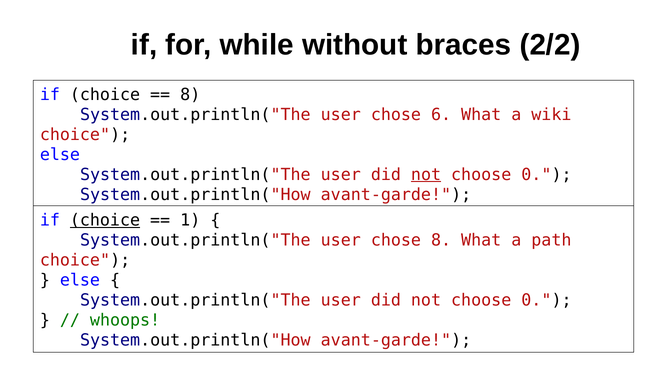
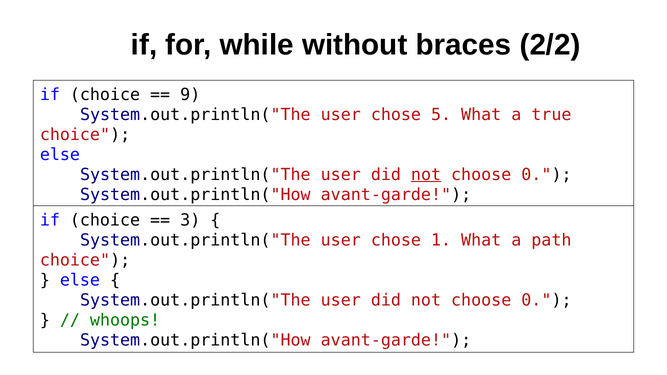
8: 8 -> 9 (190, 95)
6: 6 -> 5 (441, 115)
wiki: wiki -> true (551, 115)
choice underline: present -> none (105, 220)
1: 1 -> 3 (190, 220)
chose 8: 8 -> 1 (441, 240)
